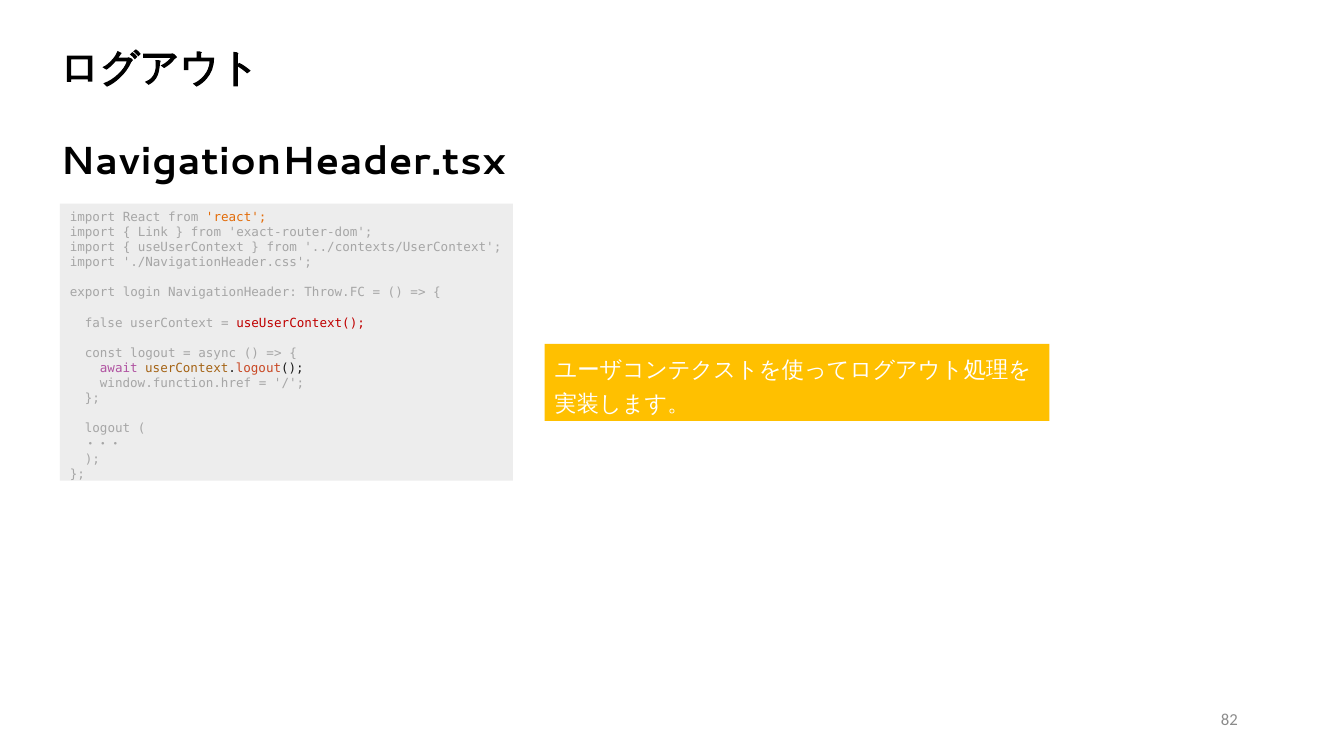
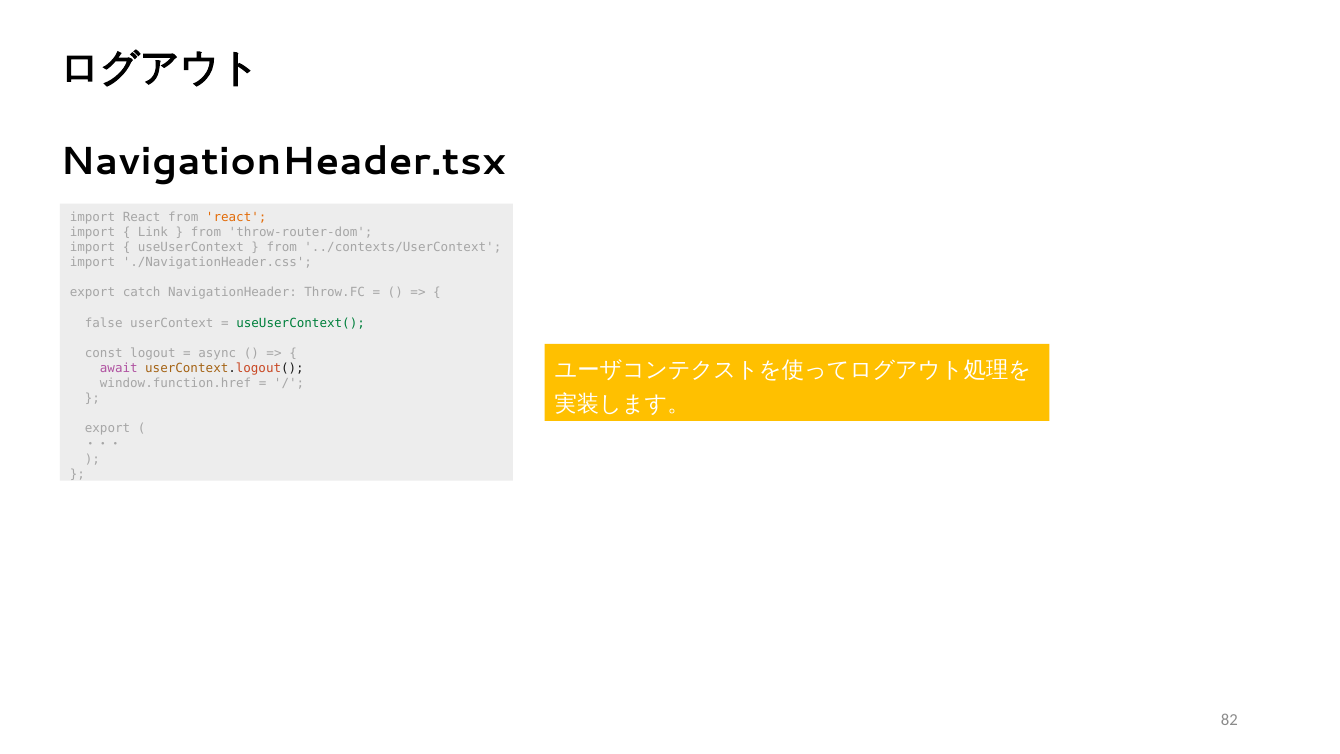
exact-router-dom: exact-router-dom -> throw-router-dom (301, 232)
login: login -> catch (142, 293)
useUserContext( colour: red -> green (301, 323)
logout: logout -> export (108, 429)
